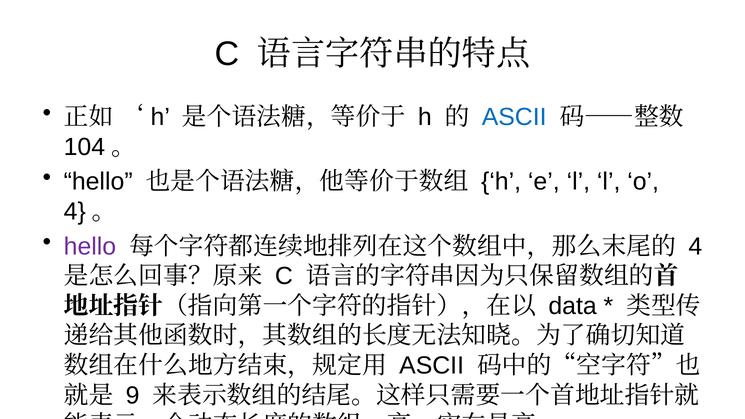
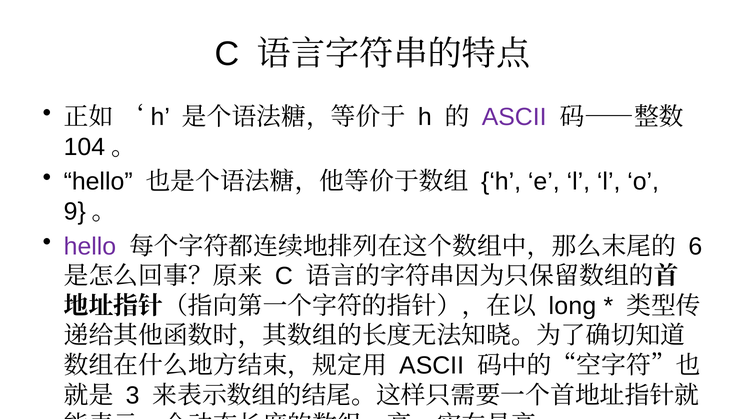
ASCII colour: blue -> purple (514, 117)
4: 4 -> 9 (75, 212)
4: 4 -> 6 (695, 246)
data: data -> long (572, 306)
9: 9 -> 3 (133, 395)
